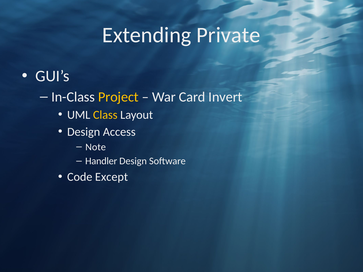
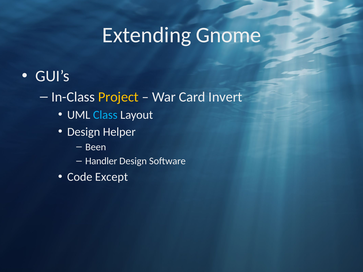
Private: Private -> Gnome (229, 35)
Class colour: yellow -> light blue (105, 115)
Access: Access -> Helper (119, 132)
Note: Note -> Been (96, 147)
